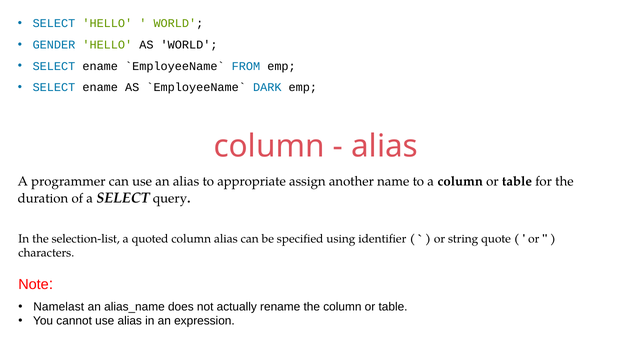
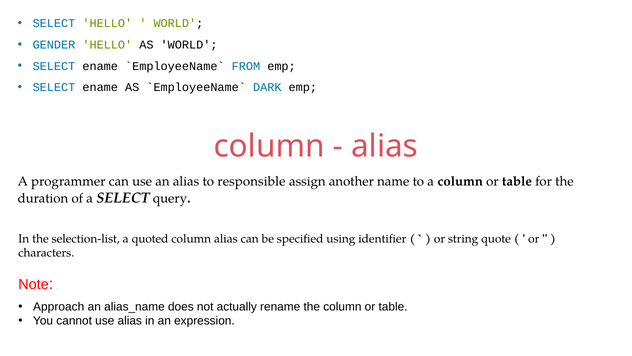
appropriate: appropriate -> responsible (251, 181)
Namelast: Namelast -> Approach (59, 306)
